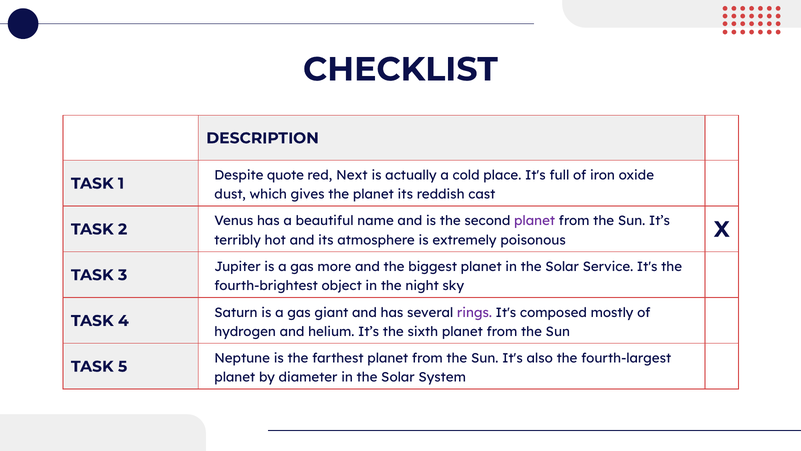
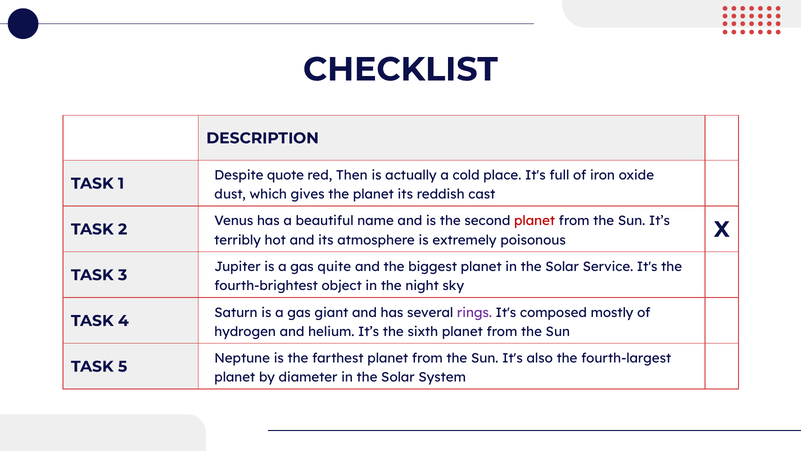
Next: Next -> Then (352, 175)
planet colour: purple -> red (535, 221)
more: more -> quite (334, 267)
